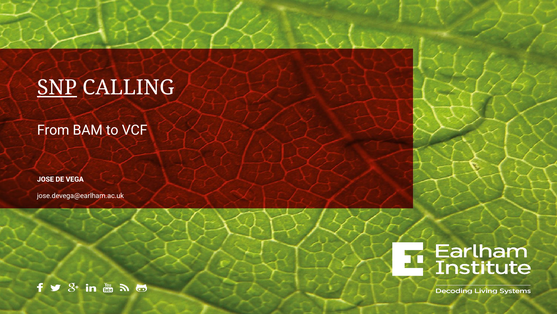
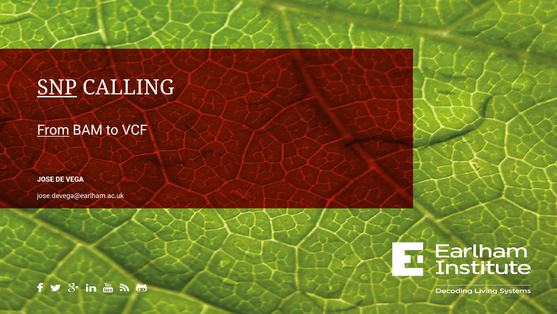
From underline: none -> present (53, 130)
